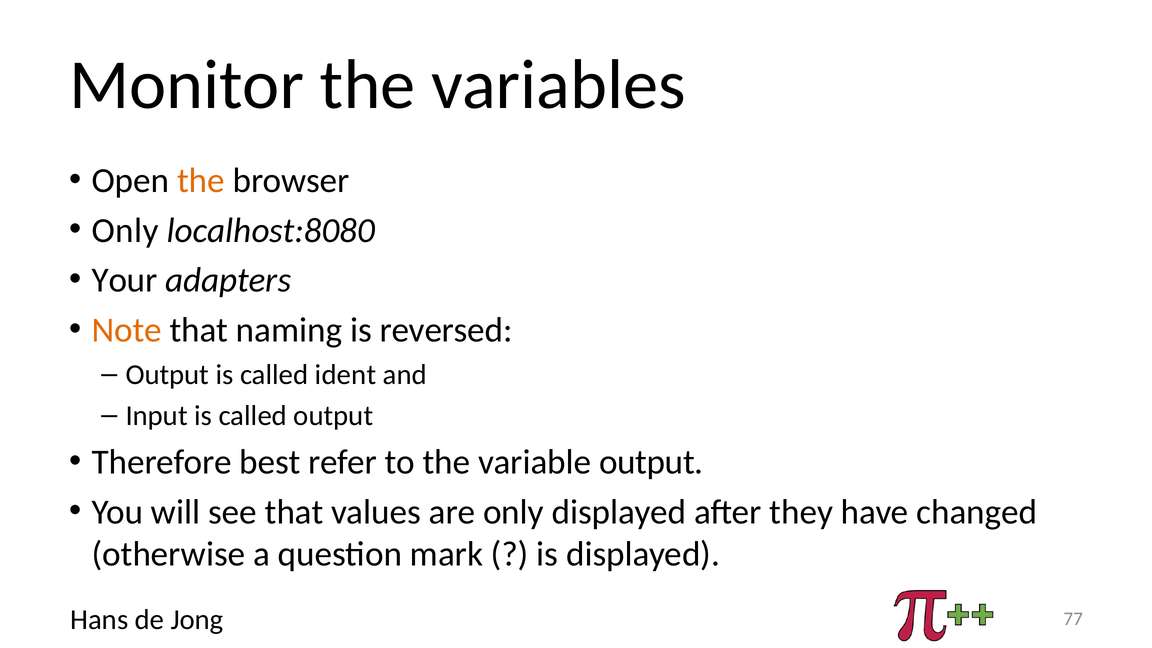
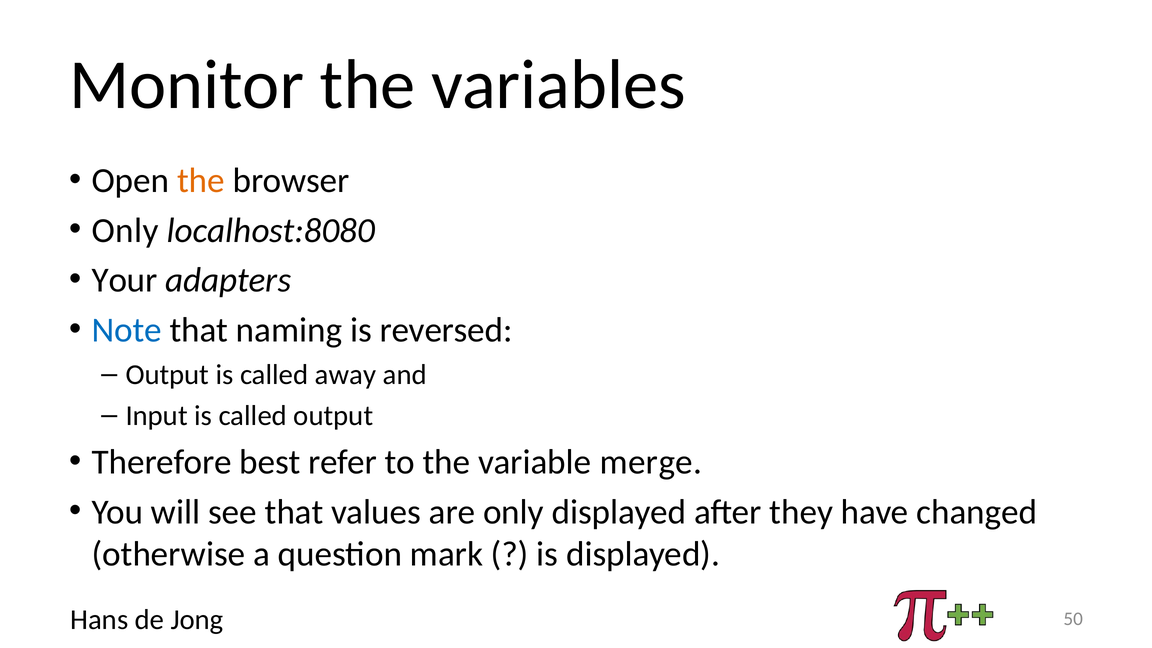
Note colour: orange -> blue (127, 330)
ident: ident -> away (346, 375)
variable output: output -> merge (651, 462)
77: 77 -> 50 (1073, 619)
